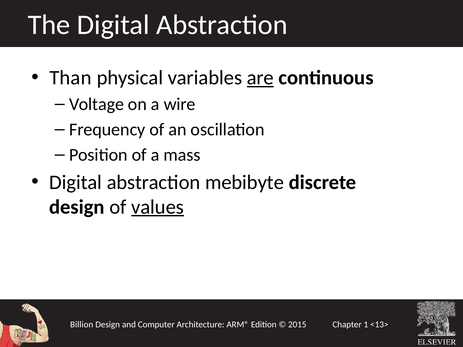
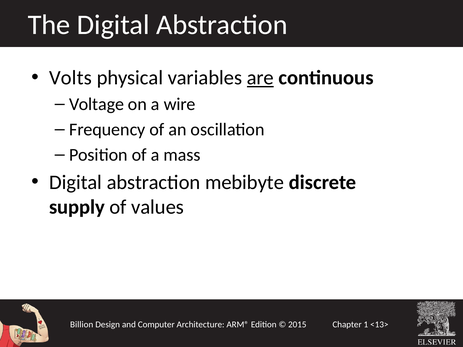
Than: Than -> Volts (70, 78)
design: design -> supply (77, 207)
values underline: present -> none (158, 207)
